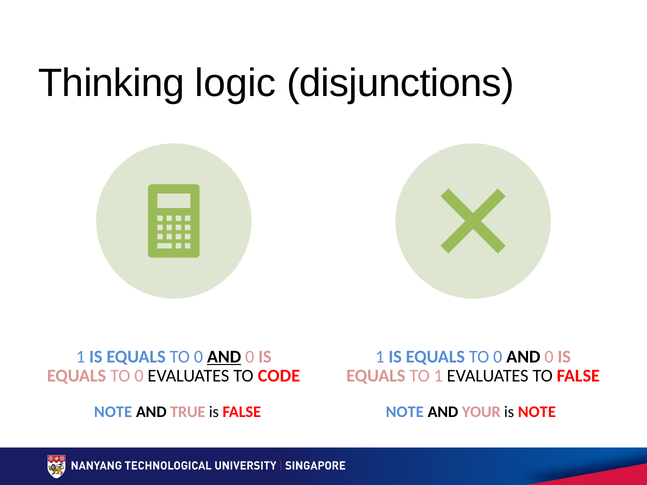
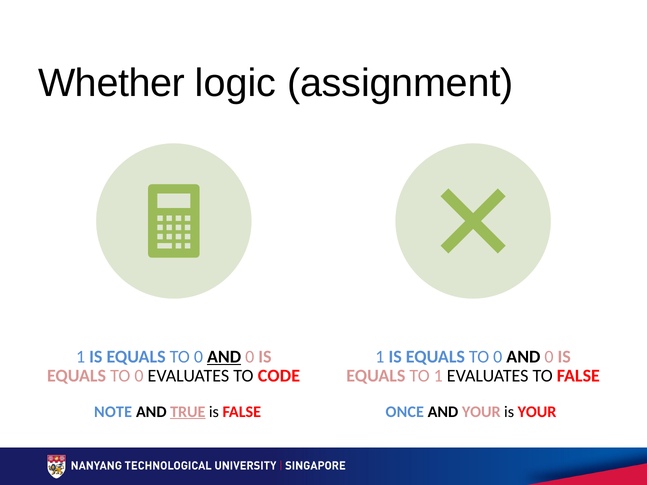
Thinking: Thinking -> Whether (112, 83)
disjunctions: disjunctions -> assignment (400, 83)
TRUE underline: none -> present (188, 412)
is FALSE NOTE: NOTE -> ONCE (405, 412)
is NOTE: NOTE -> YOUR (537, 412)
